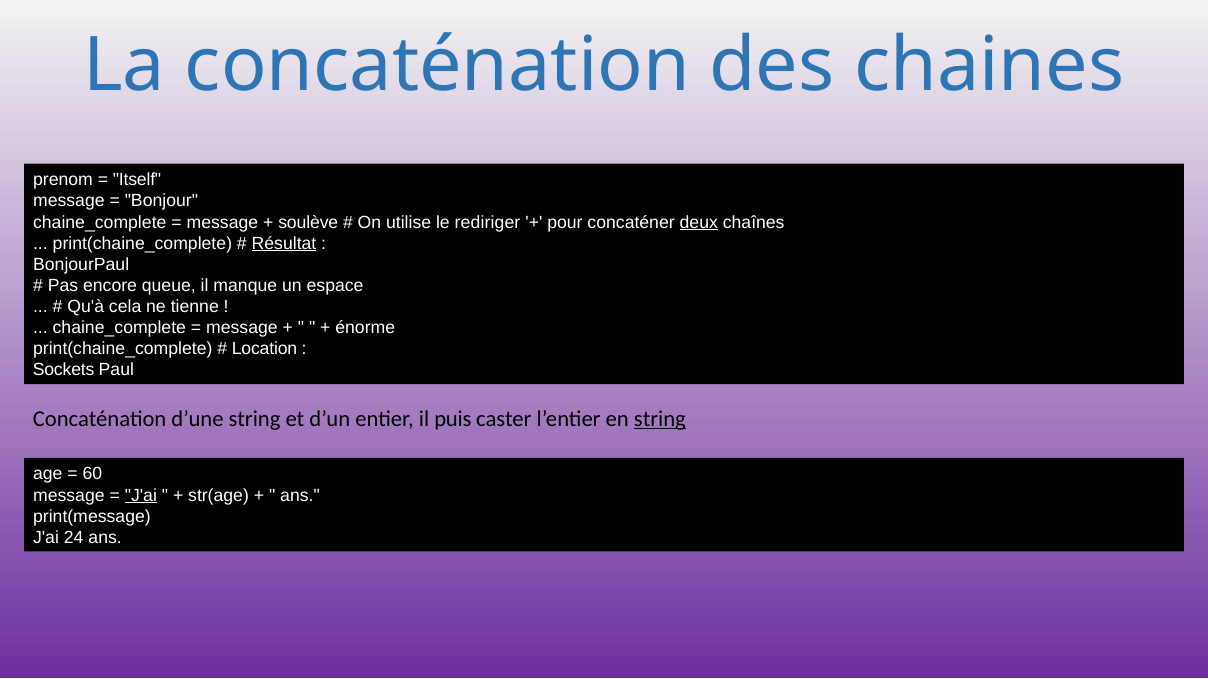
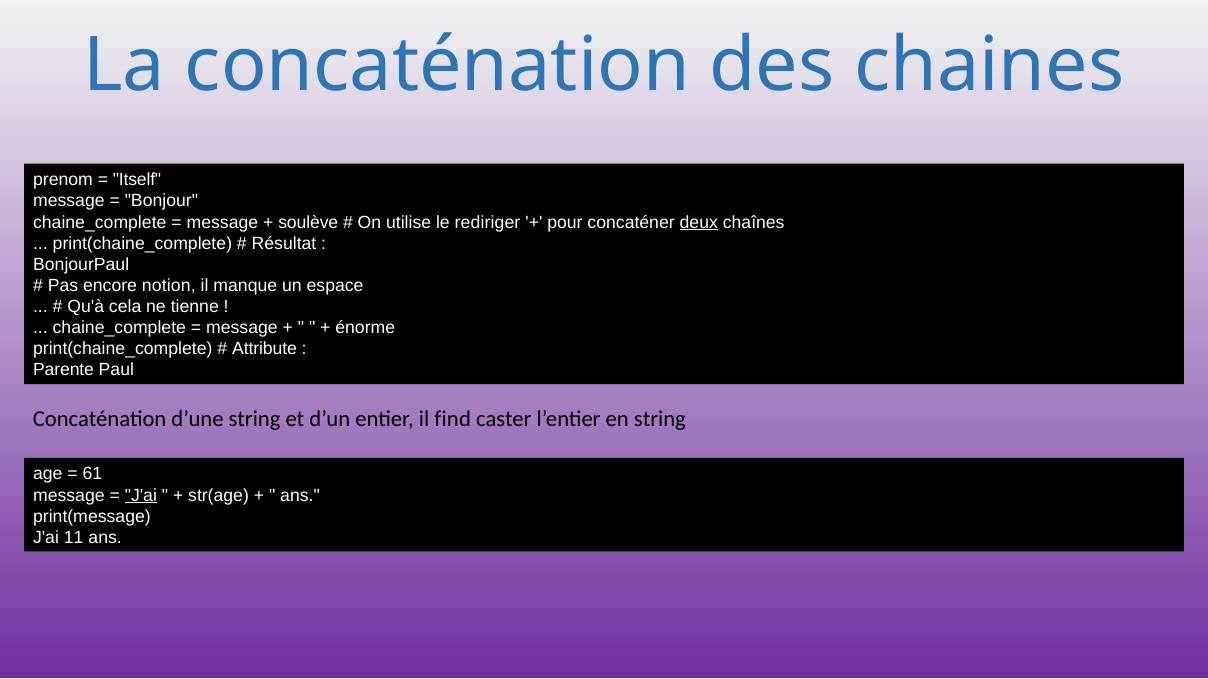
Résultat underline: present -> none (284, 244)
queue: queue -> notion (169, 286)
Location: Location -> Attribute (264, 349)
Sockets: Sockets -> Parente (64, 370)
puis: puis -> find (453, 419)
string underline: present -> none (660, 419)
60: 60 -> 61 (92, 474)
24: 24 -> 11 (74, 538)
